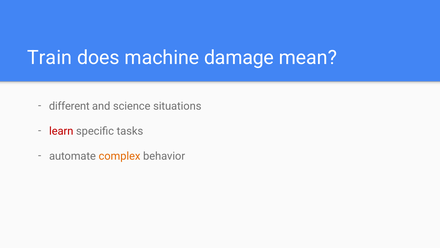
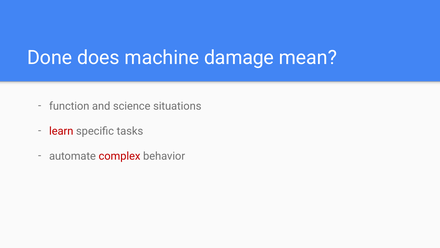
Train: Train -> Done (50, 58)
different: different -> function (69, 106)
complex colour: orange -> red (120, 156)
